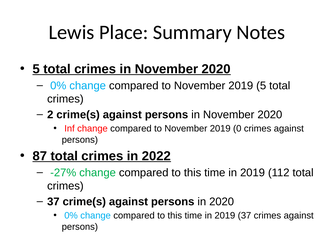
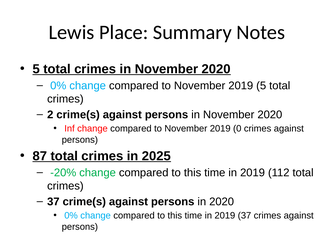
2022: 2022 -> 2025 (156, 156)
-27%: -27% -> -20% (63, 172)
